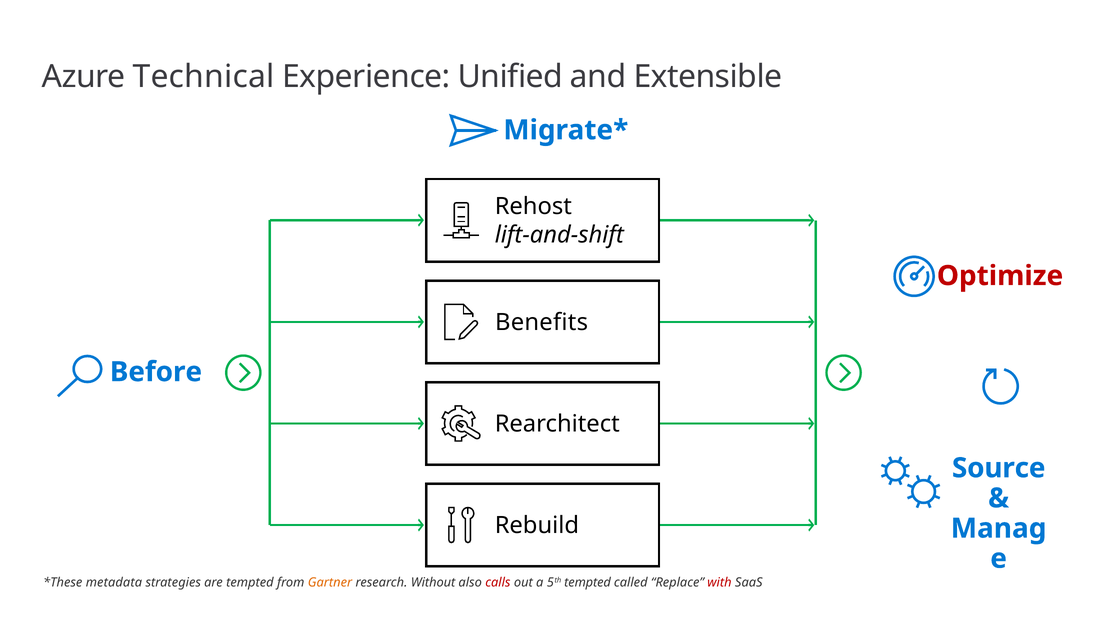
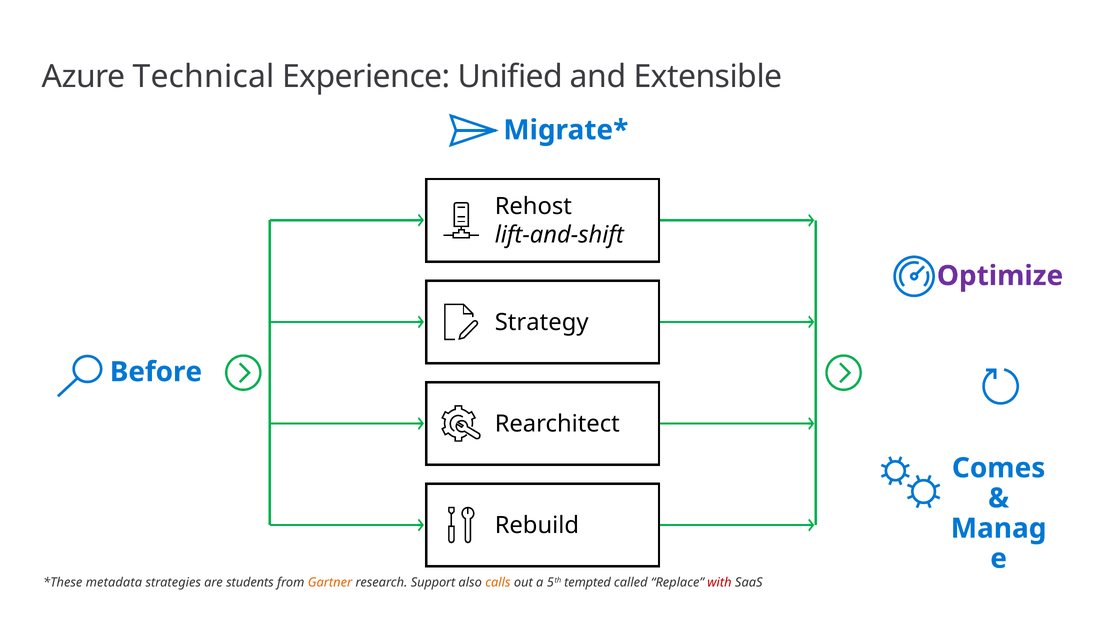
Optimize colour: red -> purple (1000, 276)
Benefits: Benefits -> Strategy (542, 323)
Source: Source -> Comes (999, 468)
are tempted: tempted -> students (250, 583)
Without: Without -> Support (433, 583)
calls colour: red -> orange (498, 583)
